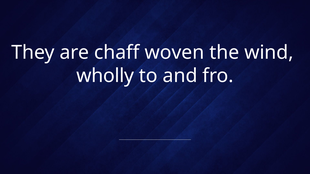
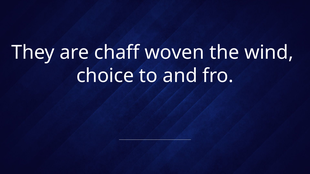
wholly: wholly -> choice (105, 76)
